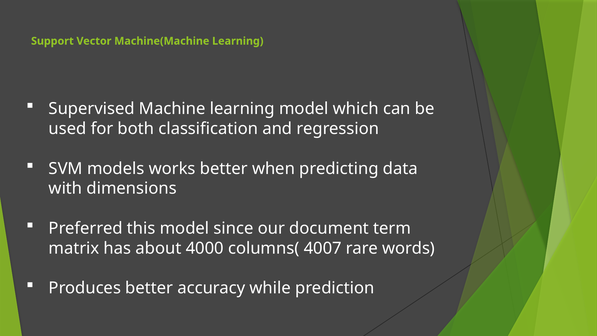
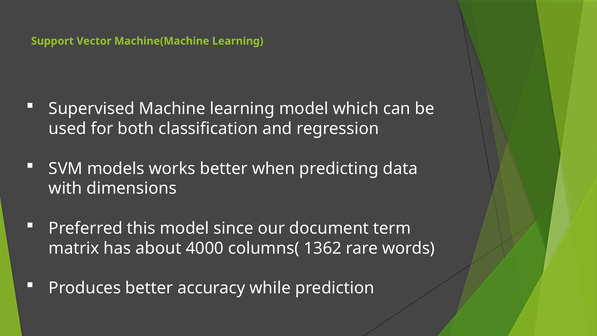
4007: 4007 -> 1362 (323, 248)
